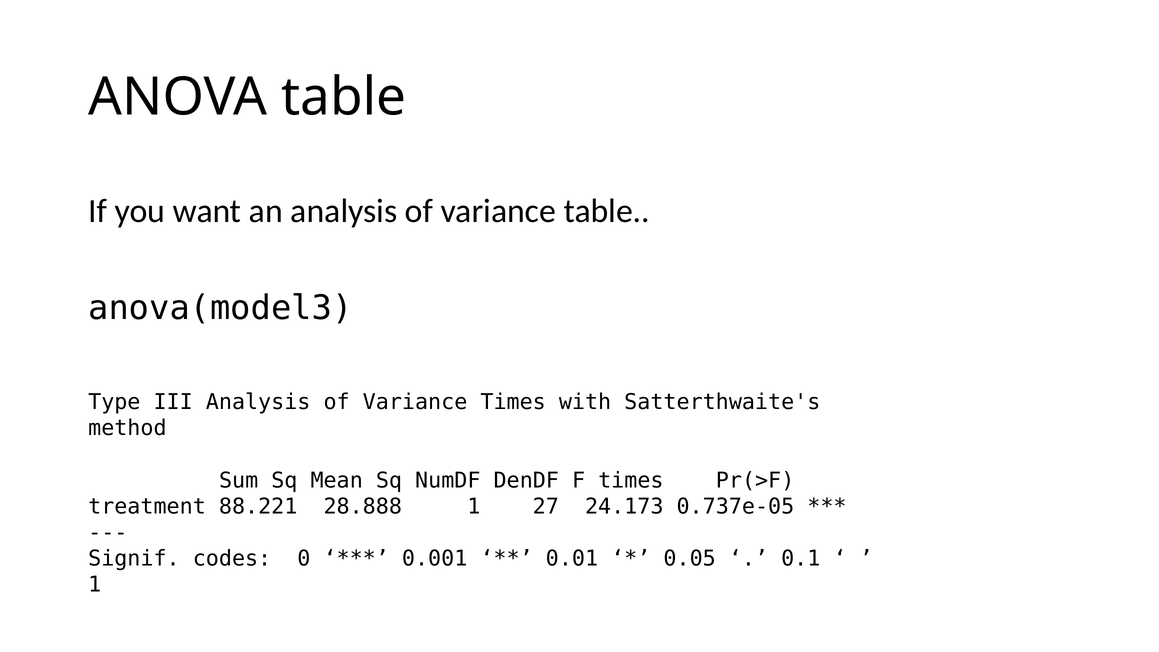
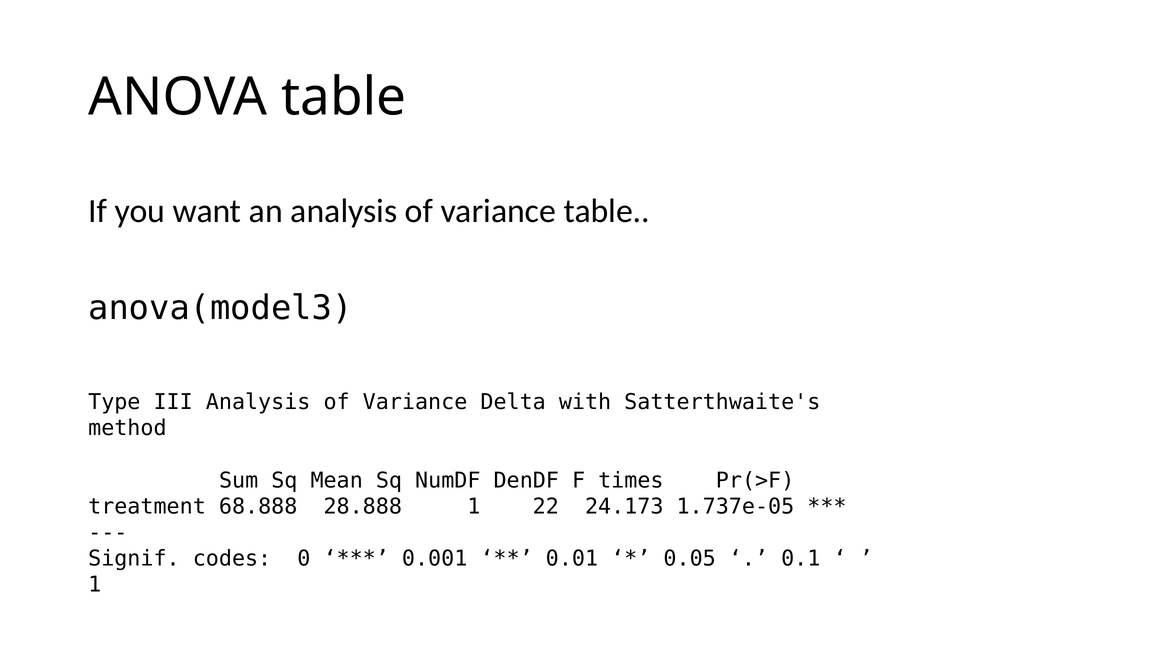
Variance Times: Times -> Delta (513, 402)
88.221: 88.221 -> 68.888 (258, 507)
27: 27 -> 22 (546, 507)
0.737e-05: 0.737e-05 -> 1.737e-05 (735, 507)
